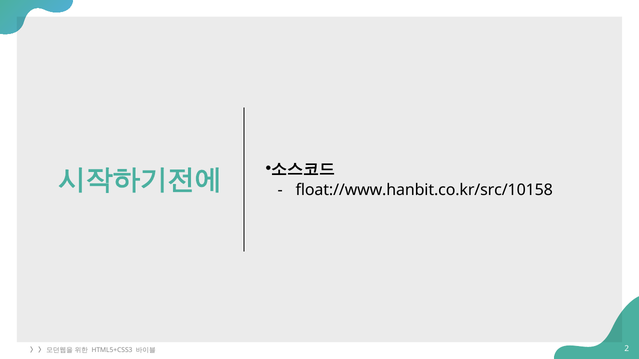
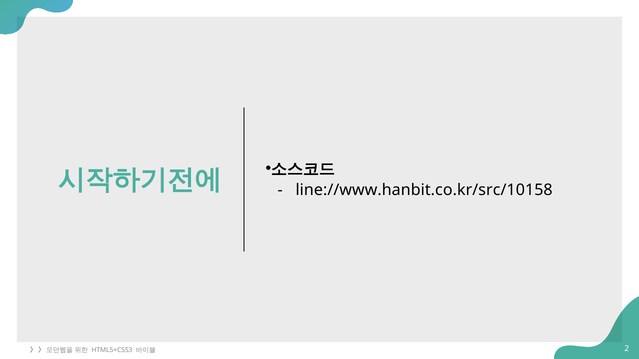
float://www.hanbit.co.kr/src/10158: float://www.hanbit.co.kr/src/10158 -> line://www.hanbit.co.kr/src/10158 (424, 190)
